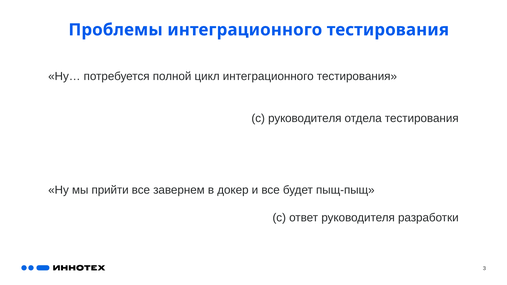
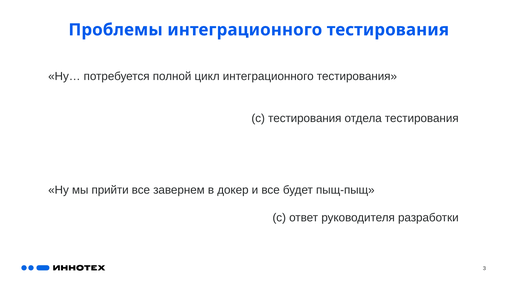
c руководителя: руководителя -> тестирования (305, 118)
